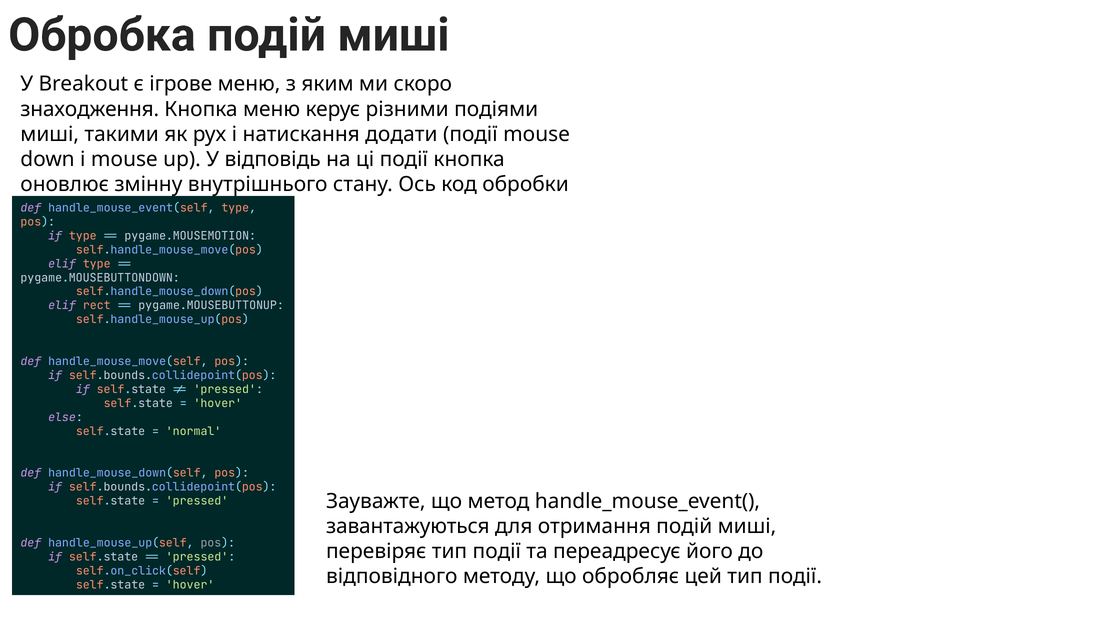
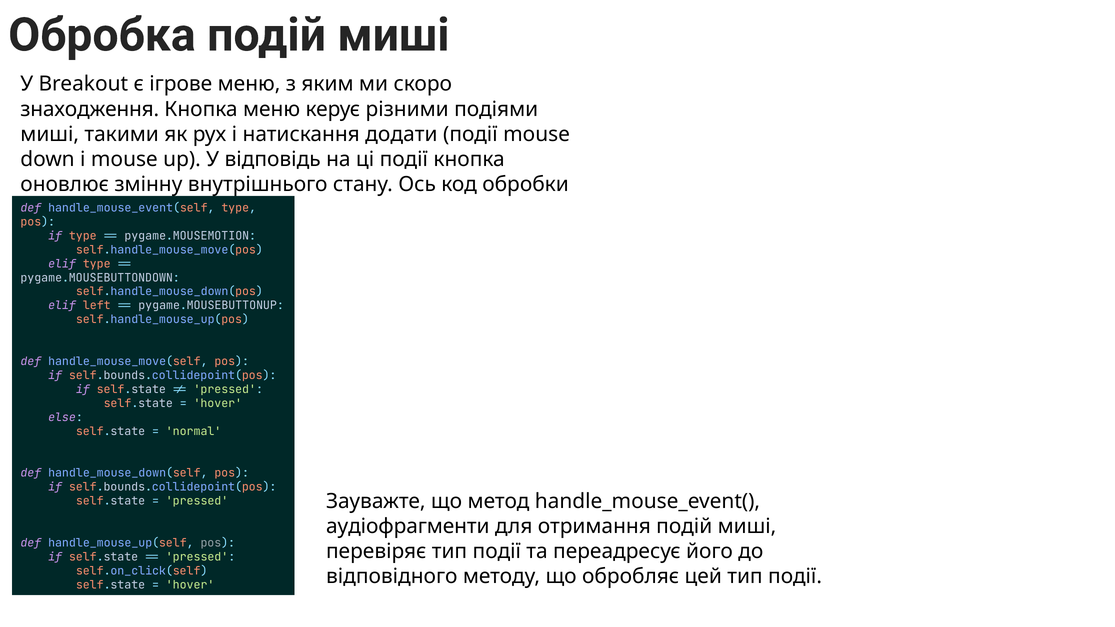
rect: rect -> left (97, 306)
завантажуються: завантажуються -> аудіофрагменти (408, 526)
